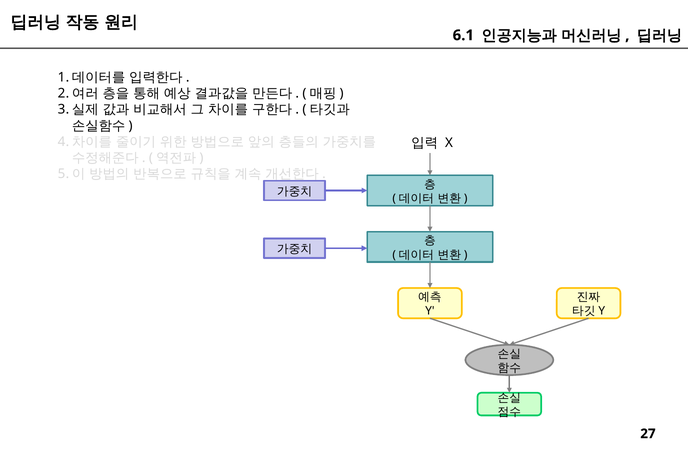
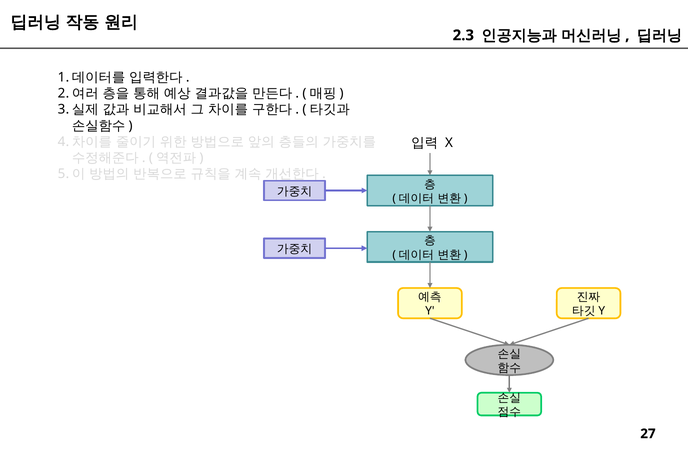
6.1: 6.1 -> 2.3 (463, 35)
